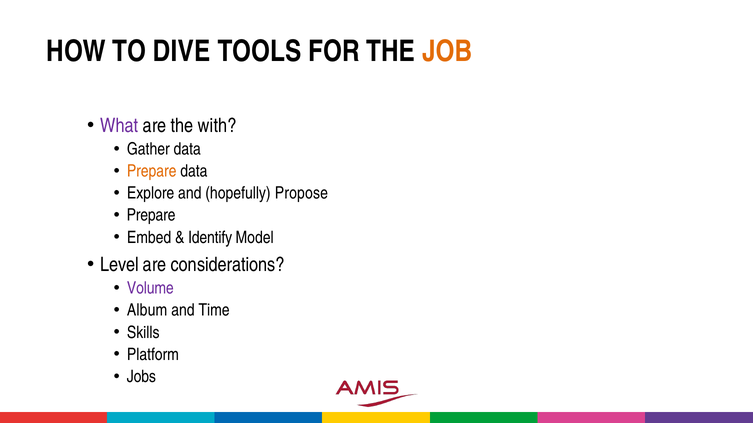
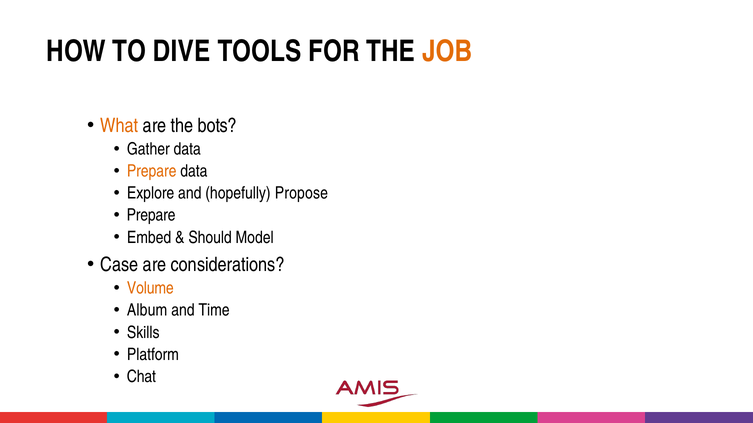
What colour: purple -> orange (119, 126)
with: with -> bots (217, 126)
Identify: Identify -> Should (210, 238)
Level: Level -> Case (119, 265)
Volume colour: purple -> orange (150, 289)
Jobs: Jobs -> Chat (141, 377)
